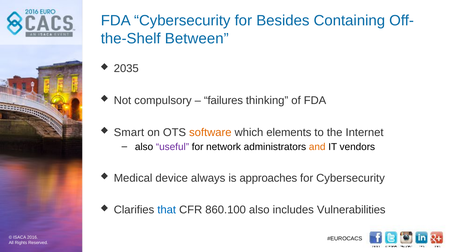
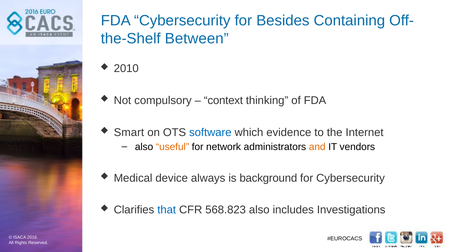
2035: 2035 -> 2010 (126, 69)
failures: failures -> context (223, 101)
software colour: orange -> blue (210, 133)
elements: elements -> evidence (289, 133)
useful colour: purple -> orange (172, 147)
approaches: approaches -> background (268, 179)
860.100: 860.100 -> 568.823 (226, 210)
Vulnerabilities: Vulnerabilities -> Investigations (351, 210)
